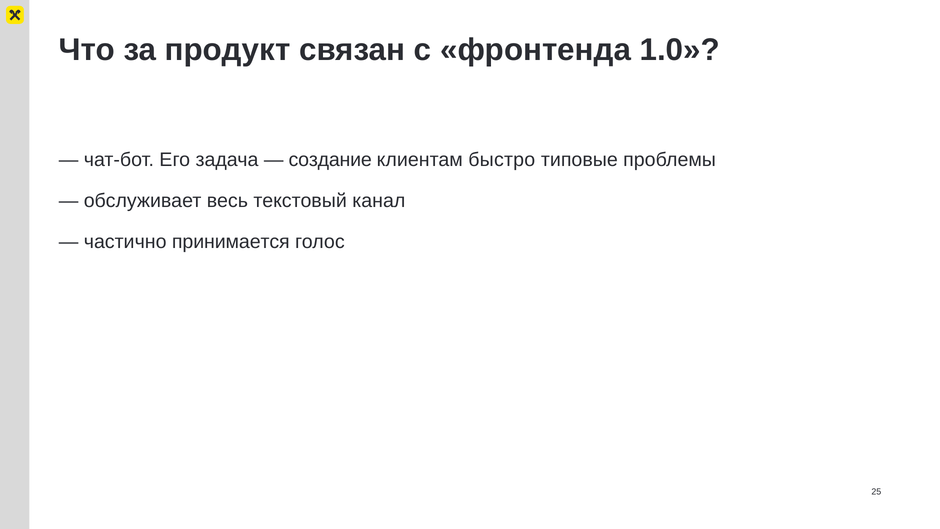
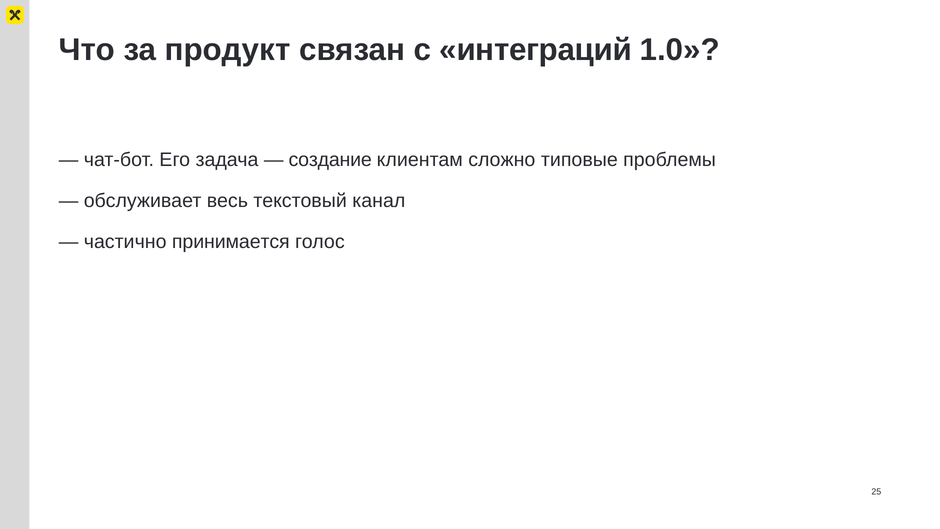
фронтенда: фронтенда -> интеграций (536, 50)
быстро: быстро -> сложно (502, 159)
